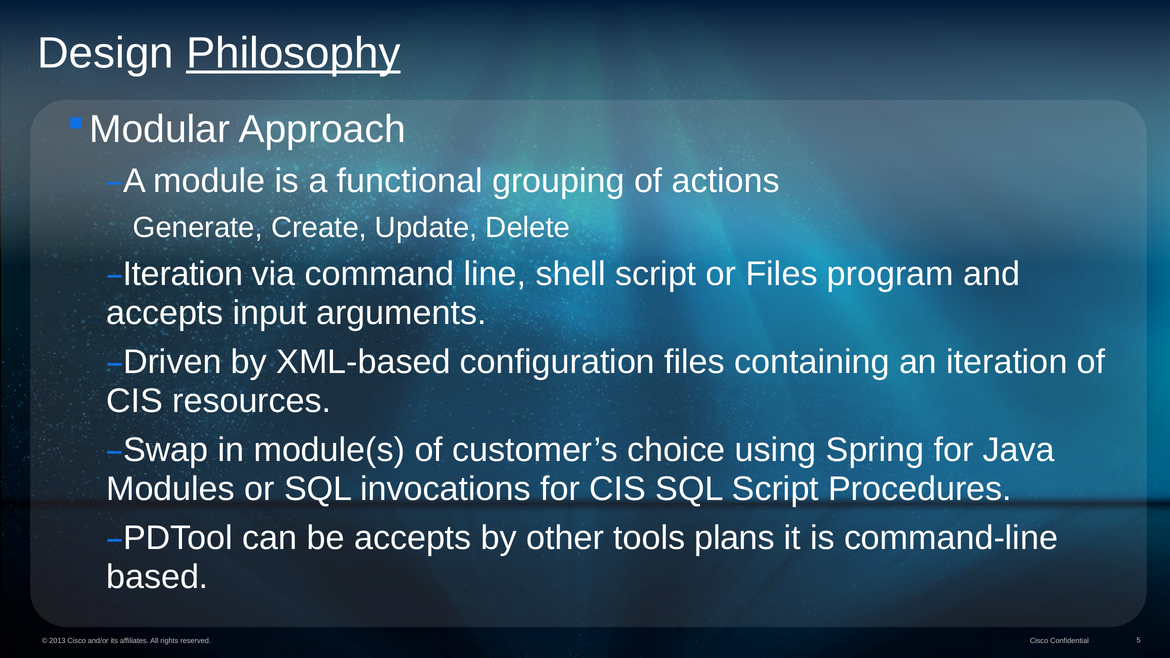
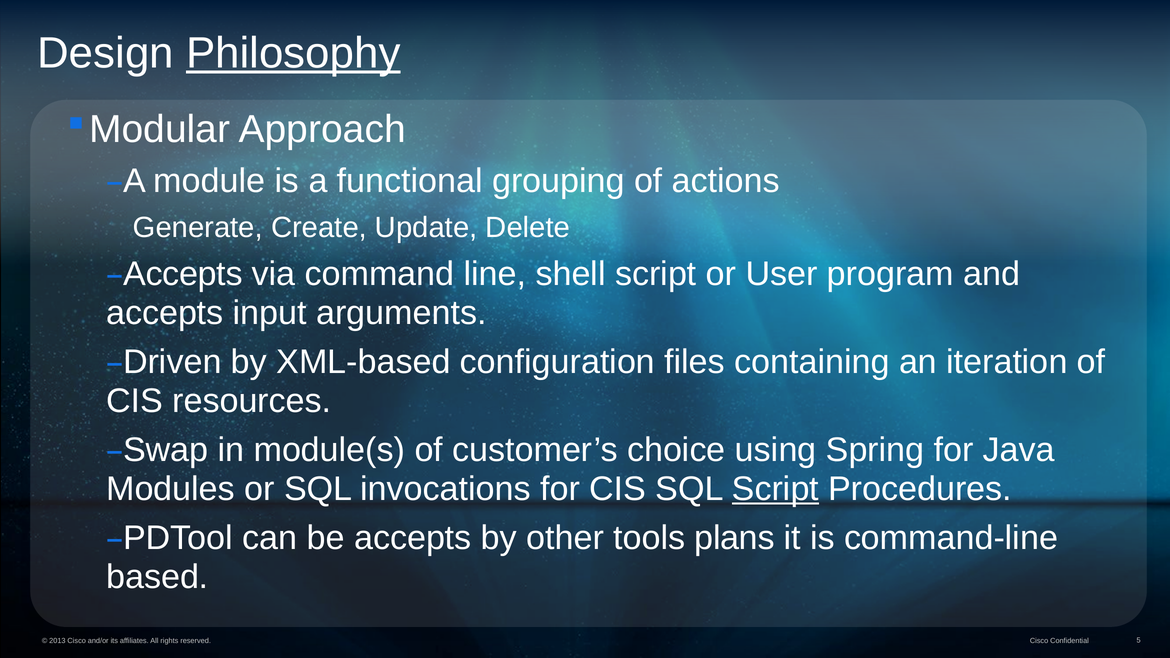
Iteration: Iteration -> Accepts (183, 274)
or Files: Files -> User (782, 274)
Script underline: none -> present (775, 489)
